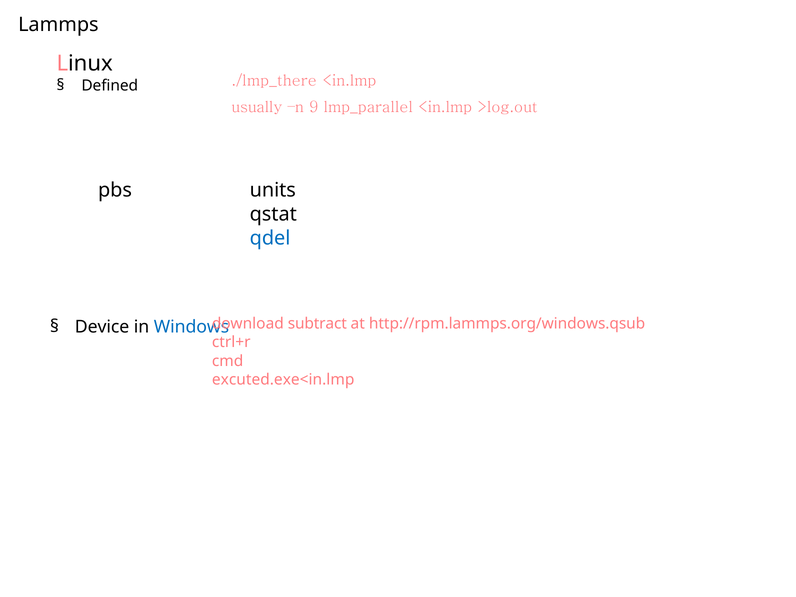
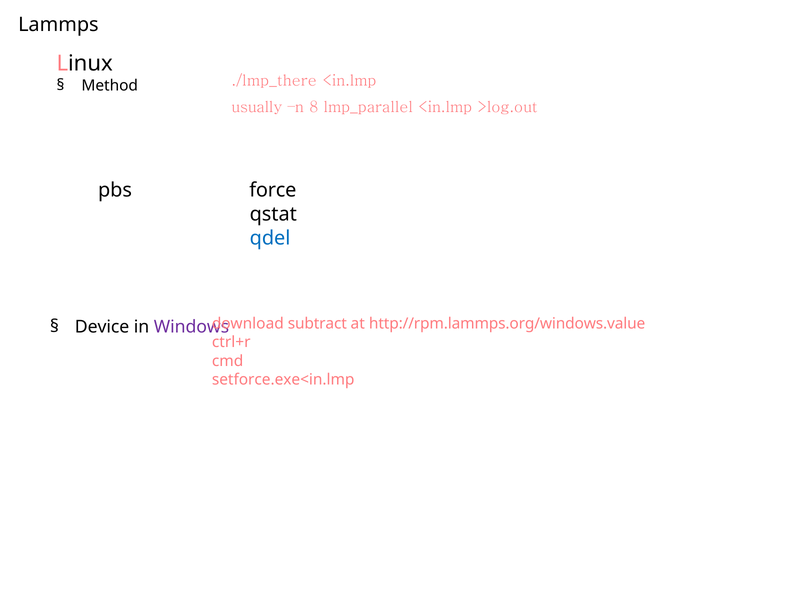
Defined: Defined -> Method (110, 86)
9: 9 -> 8 (314, 107)
units: units -> force (273, 190)
http://rpm.lammps.org/windows.qsub: http://rpm.lammps.org/windows.qsub -> http://rpm.lammps.org/windows.value (507, 324)
Windows colour: blue -> purple (192, 327)
excuted.exe<in.lmp: excuted.exe<in.lmp -> setforce.exe<in.lmp (283, 379)
